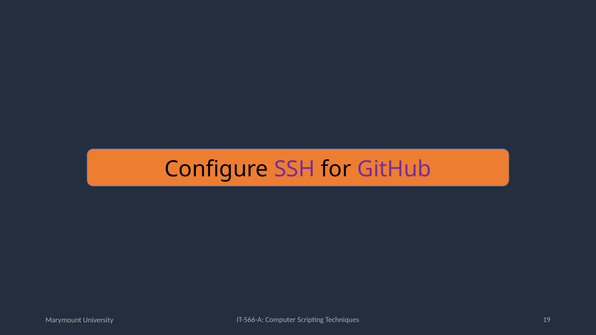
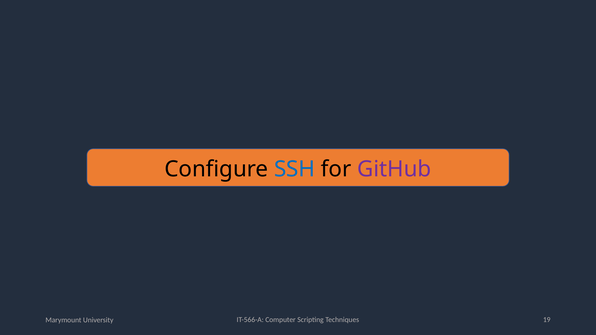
SSH colour: purple -> blue (295, 169)
